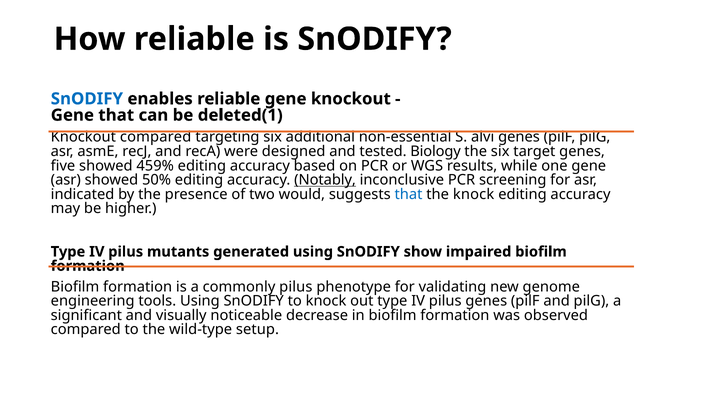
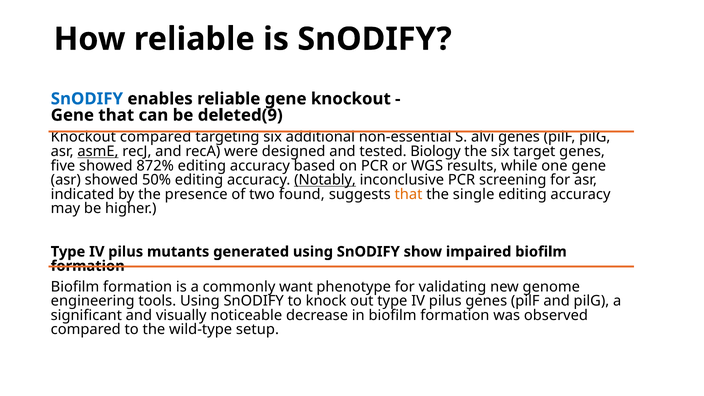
deleted(1: deleted(1 -> deleted(9 (240, 115)
asmE underline: none -> present (98, 151)
459%: 459% -> 872% (155, 166)
would: would -> found (302, 194)
that colour: blue -> orange (409, 194)
the knock: knock -> single (474, 194)
commonly pilus: pilus -> want (296, 287)
